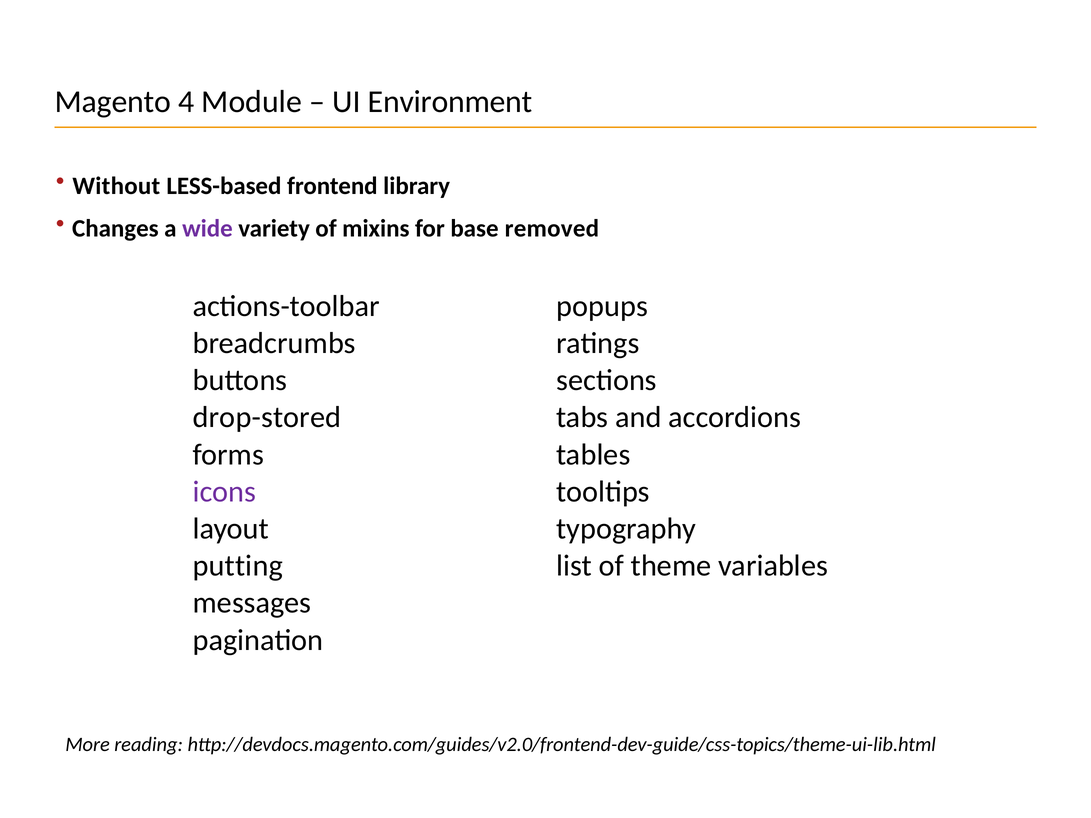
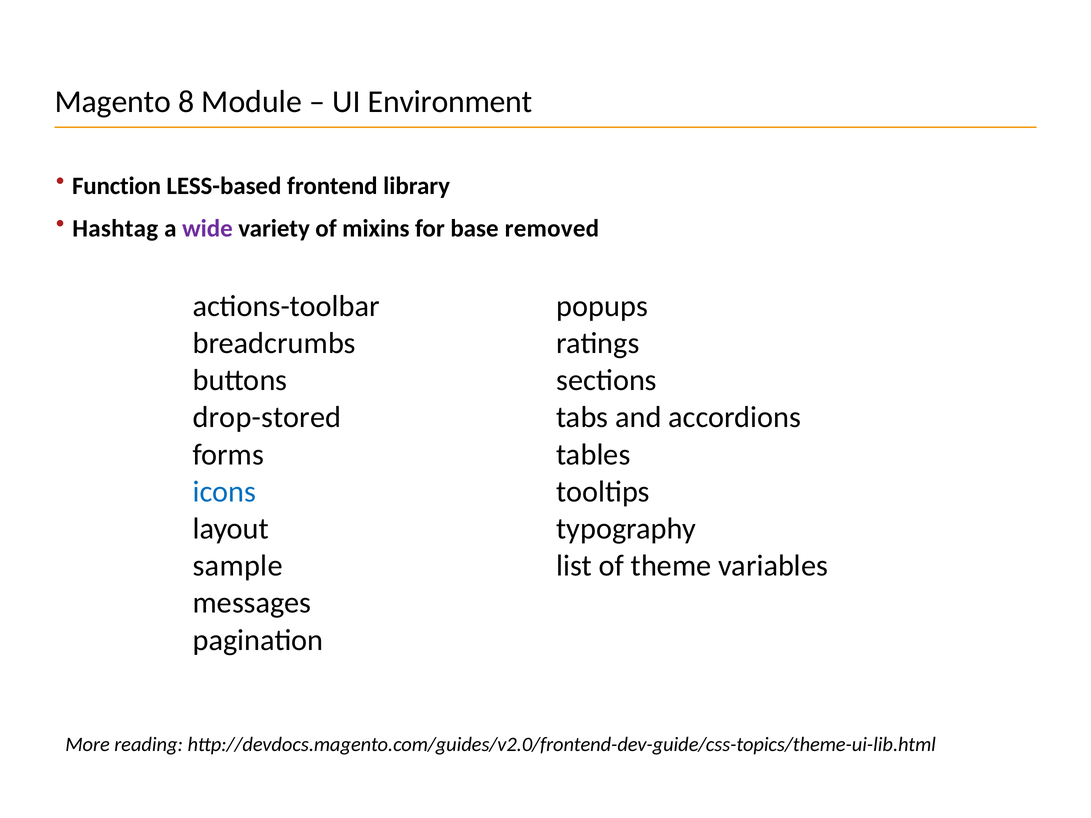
4: 4 -> 8 (186, 102)
Without: Without -> Function (117, 186)
Changes: Changes -> Hashtag (115, 228)
icons colour: purple -> blue (224, 492)
putting: putting -> sample (238, 566)
